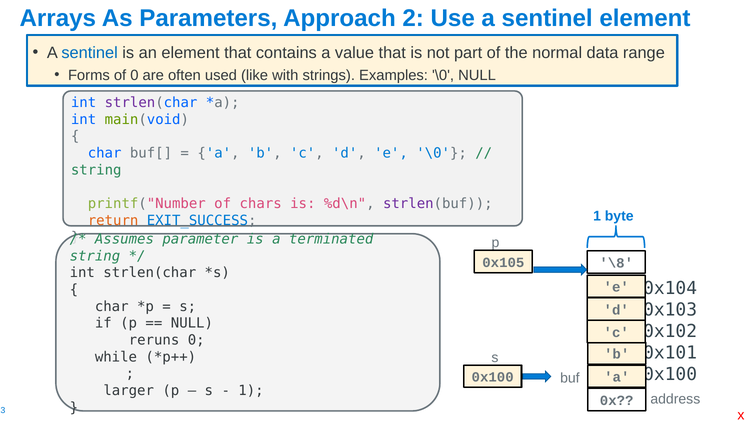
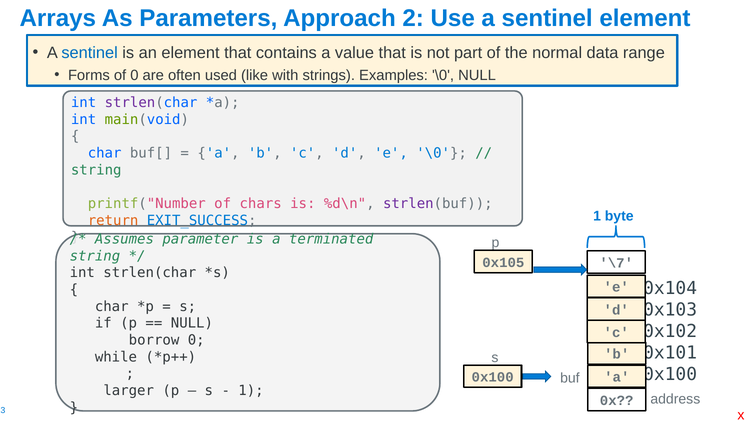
\8: \8 -> \7 (616, 263)
reruns: reruns -> borrow (154, 340)
